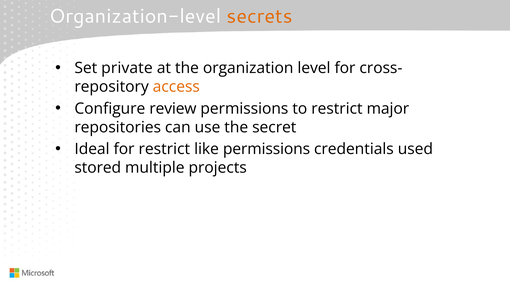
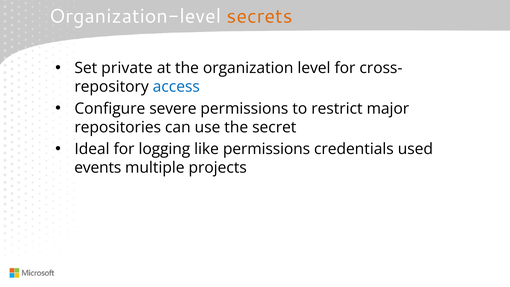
access colour: orange -> blue (176, 87)
review: review -> severe (173, 109)
for restrict: restrict -> logging (164, 149)
stored: stored -> events (98, 168)
